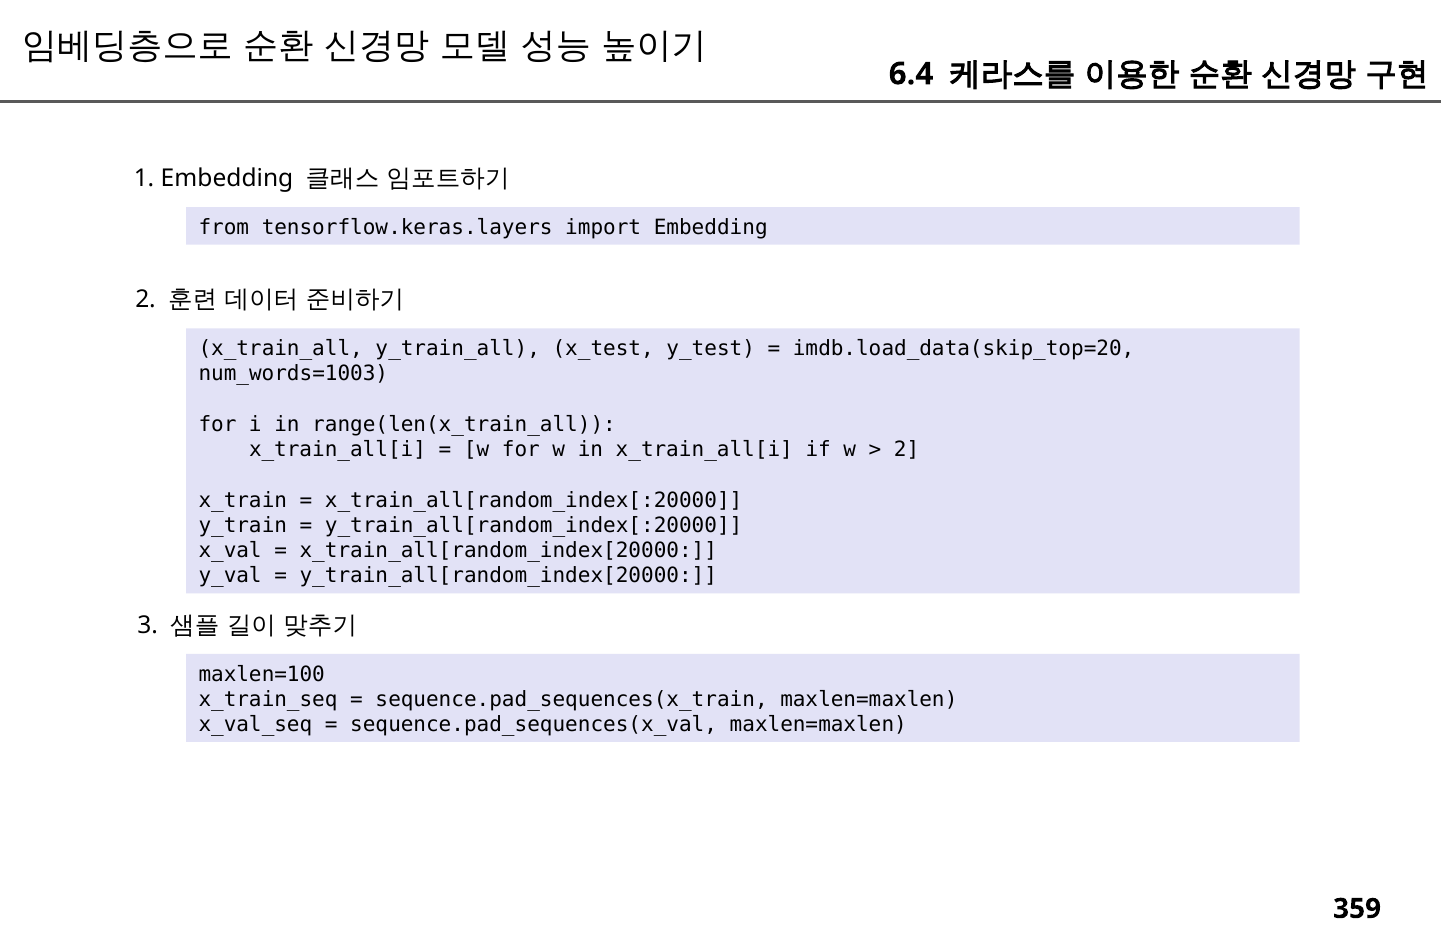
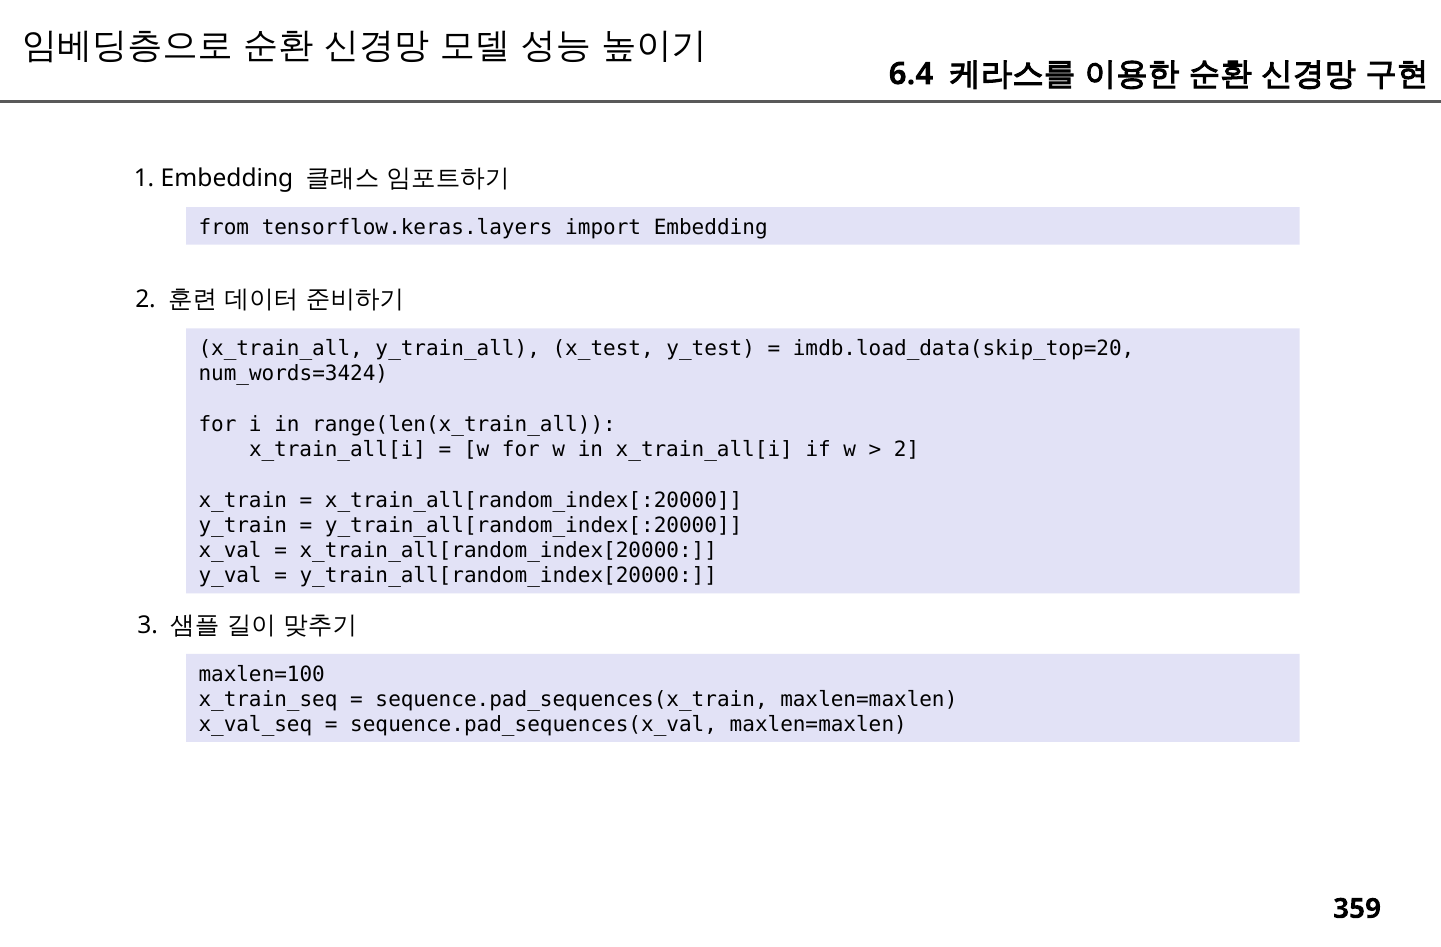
num_words=1003: num_words=1003 -> num_words=3424 (293, 374)
